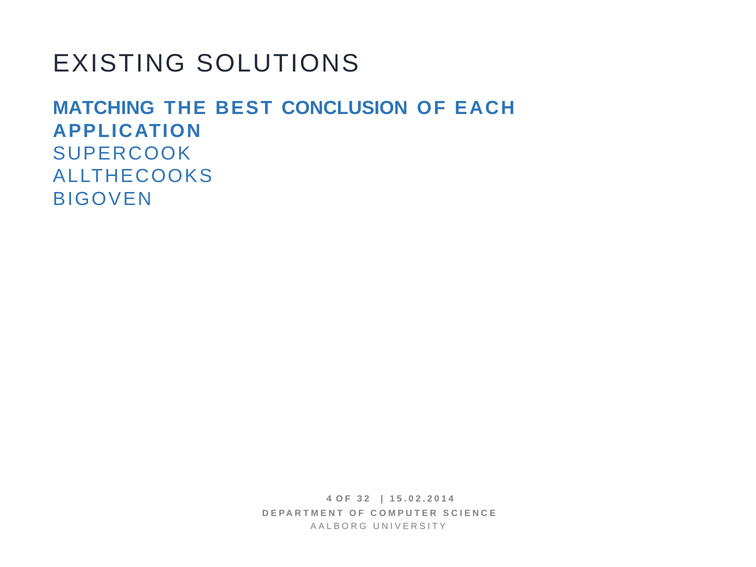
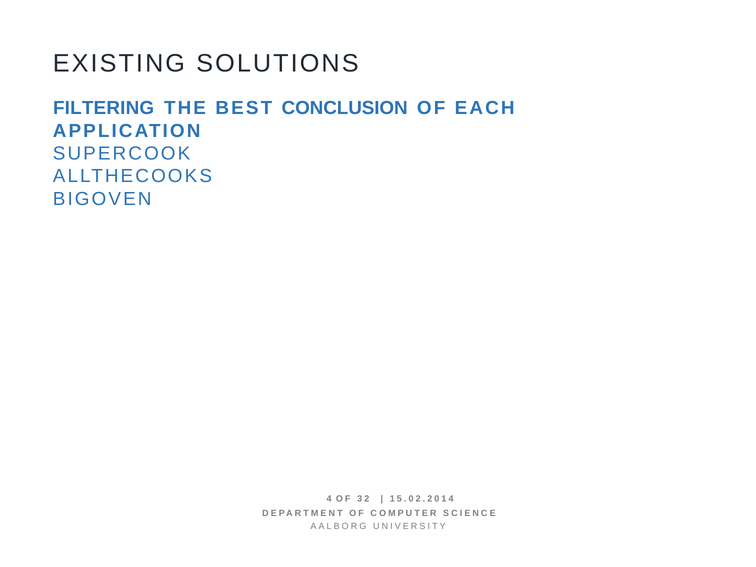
MATCHING: MATCHING -> FILTERING (104, 108)
